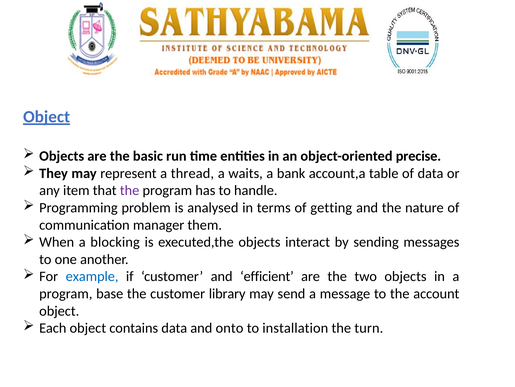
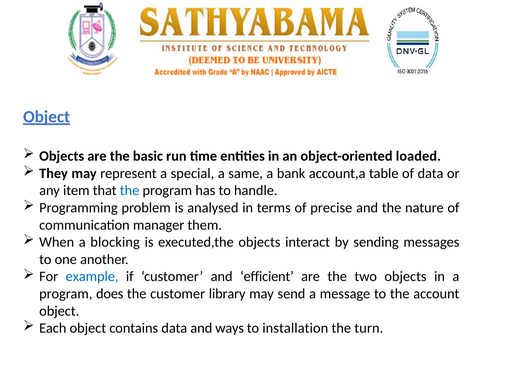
precise: precise -> loaded (418, 156)
thread: thread -> special (192, 173)
waits: waits -> same (246, 173)
the colour: purple -> blue (130, 190)
getting: getting -> precise (331, 207)
base: base -> does (110, 293)
onto: onto -> ways (230, 328)
